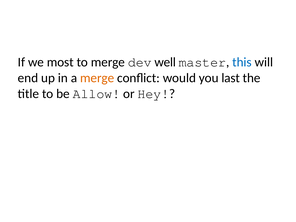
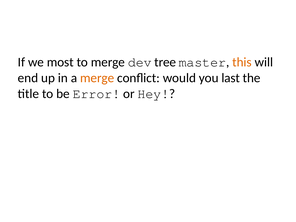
well: well -> tree (165, 62)
this colour: blue -> orange (242, 62)
Allow: Allow -> Error (96, 94)
